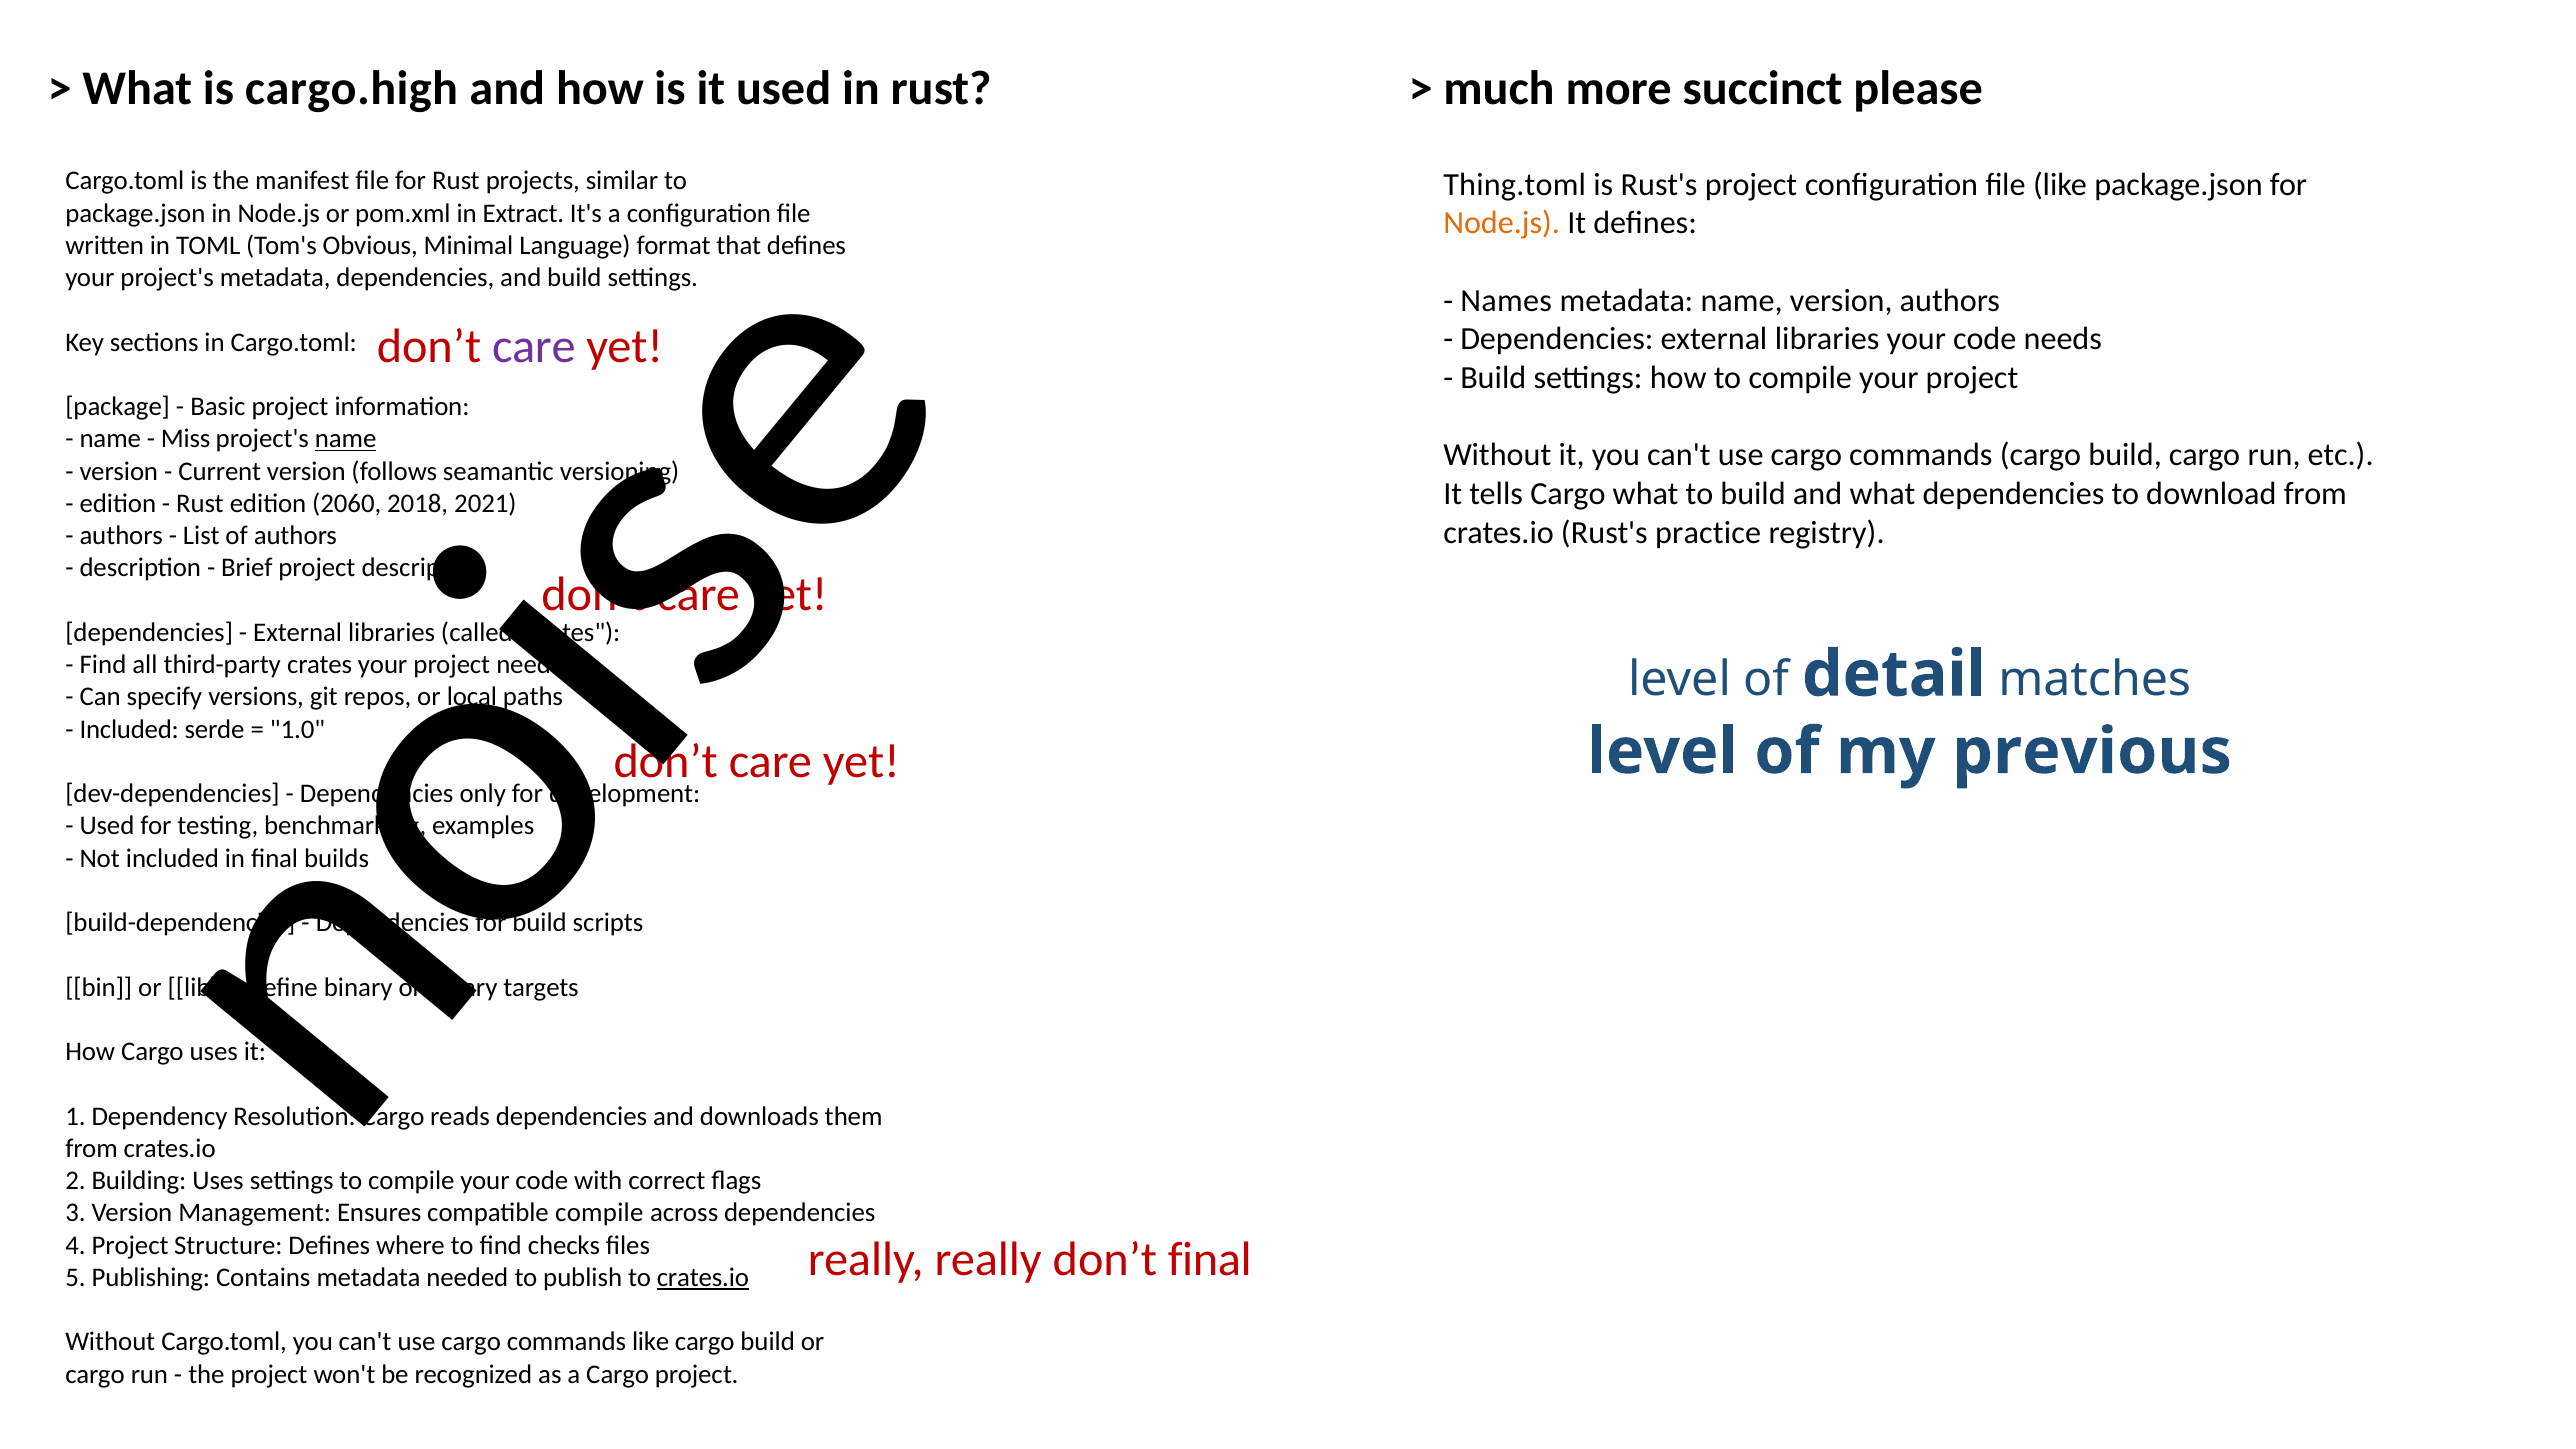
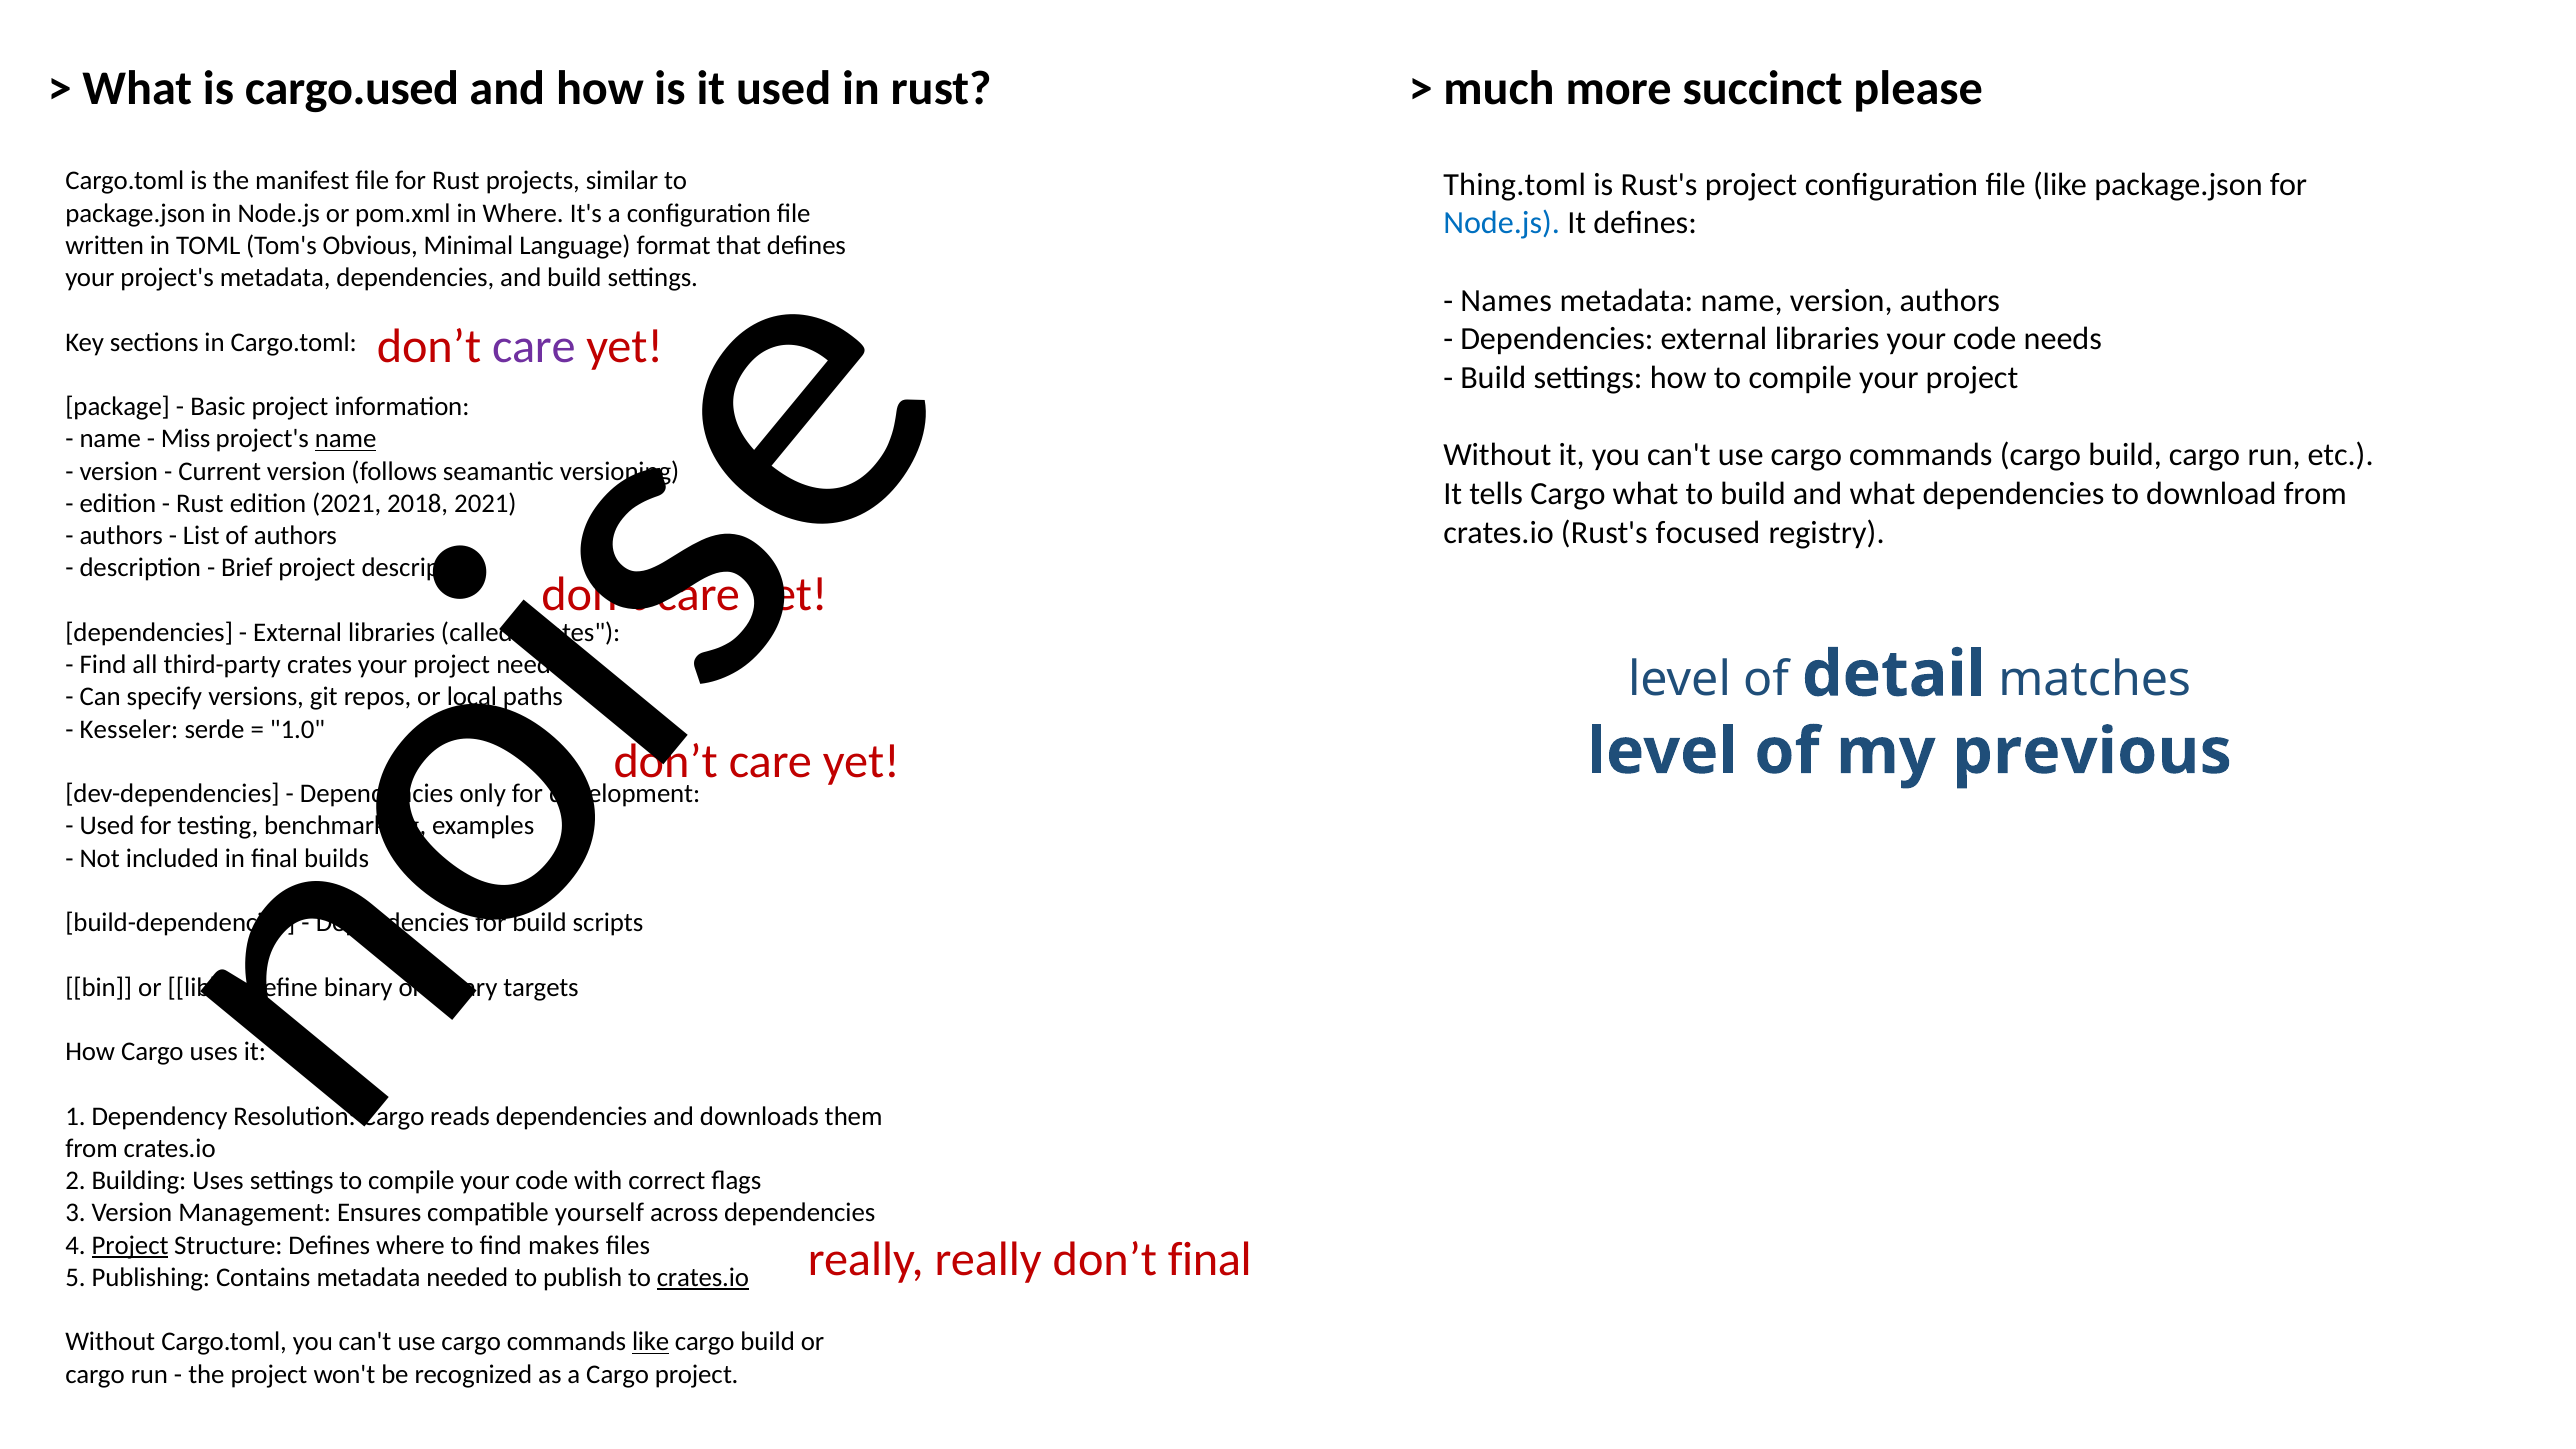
cargo.high: cargo.high -> cargo.used (352, 89)
in Extract: Extract -> Where (523, 213)
Node.js colour: orange -> blue (1502, 223)
edition 2060: 2060 -> 2021 (347, 504)
practice: practice -> focused (1708, 532)
Included: Included -> Kesseler (129, 729)
compile: compile -> yourself (599, 1213)
Project underline: none -> present (130, 1245)
checks: checks -> makes (564, 1245)
like underline: none -> present (651, 1342)
